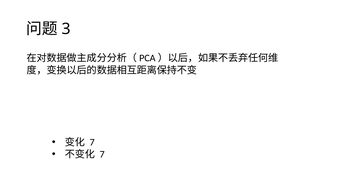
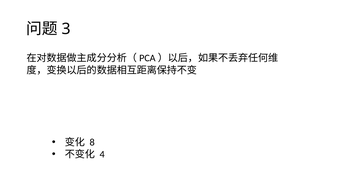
7: 7 -> 8 (92, 143)
7: 7 -> 4 (102, 155)
